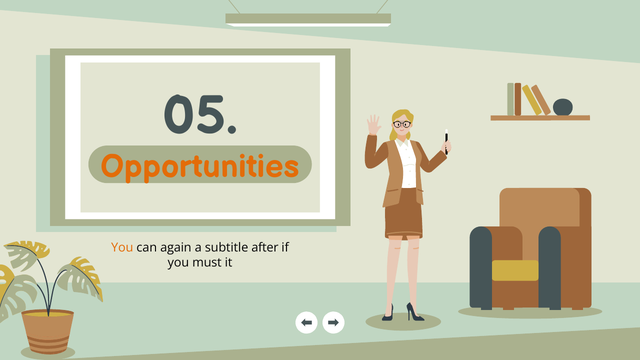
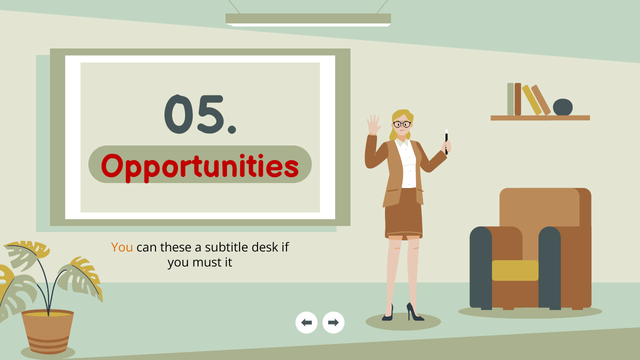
Opportunities colour: orange -> red (200, 167)
again: again -> these (176, 248)
after: after -> desk (265, 248)
